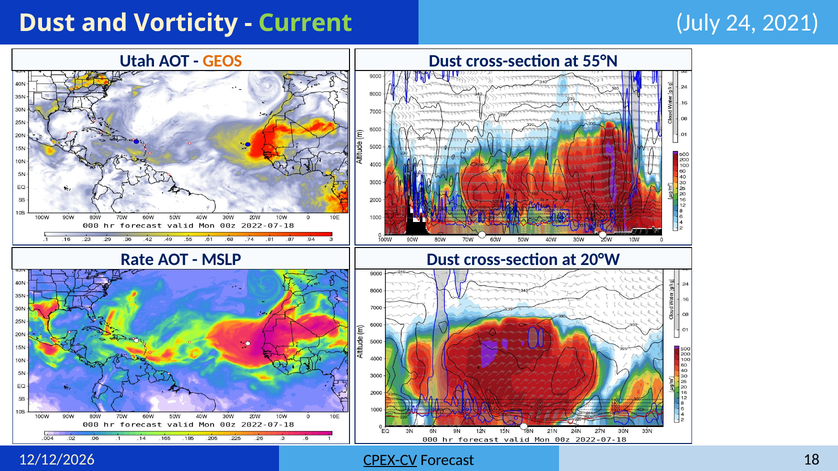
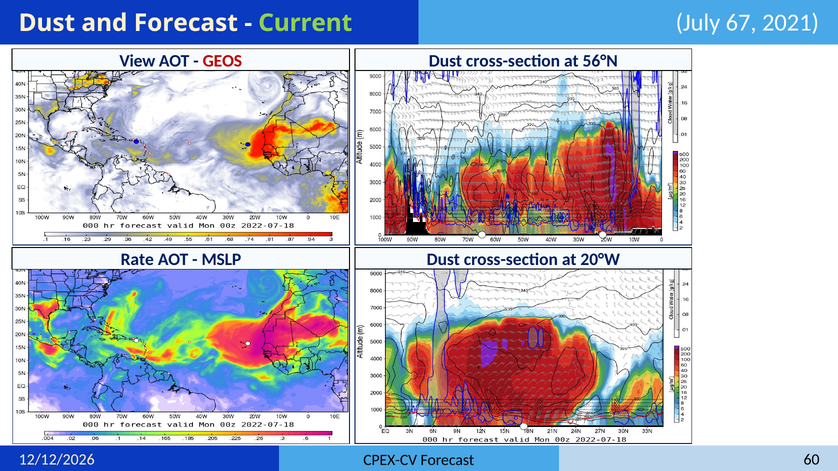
and Vorticity: Vorticity -> Forecast (186, 23)
24: 24 -> 67 (741, 23)
Utah: Utah -> View (137, 61)
GEOS colour: orange -> red (222, 61)
55°N: 55°N -> 56°N (600, 61)
CPEX-CV underline: present -> none (390, 460)
18: 18 -> 60 (812, 460)
